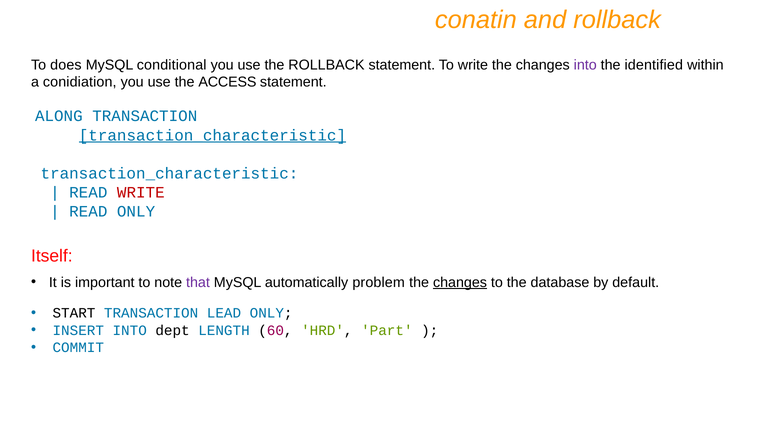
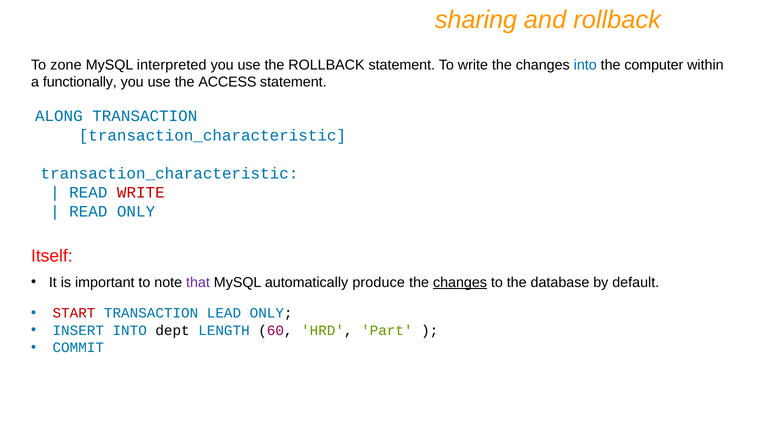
conatin: conatin -> sharing (476, 20)
does: does -> zone (66, 65)
conditional: conditional -> interpreted (172, 65)
into colour: purple -> blue (585, 65)
identified: identified -> computer (654, 65)
conidiation: conidiation -> functionally (80, 82)
transaction_characteristic underline: present -> none (212, 135)
problem: problem -> produce (379, 282)
START colour: black -> red (74, 313)
